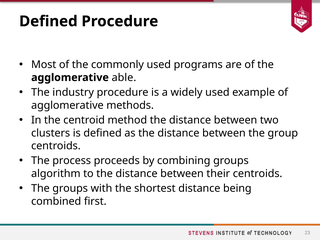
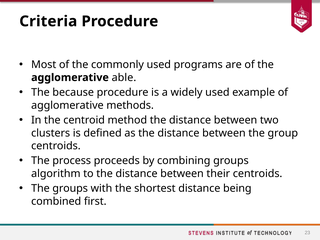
Defined: Defined -> Criteria (48, 21)
industry: industry -> because (73, 92)
